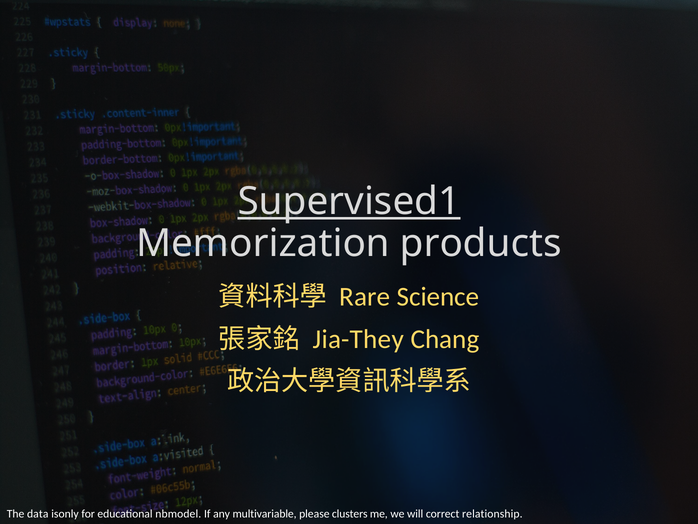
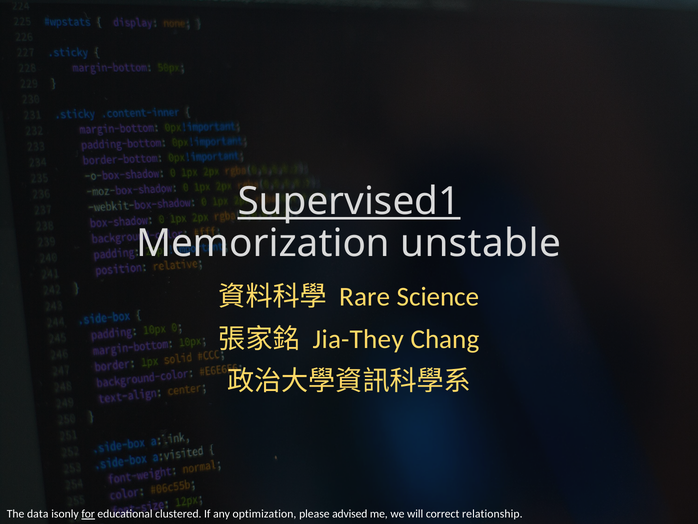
products: products -> unstable (481, 243)
for underline: none -> present (88, 514)
nbmodel: nbmodel -> clustered (178, 514)
multivariable: multivariable -> optimization (264, 514)
clusters: clusters -> advised (350, 514)
